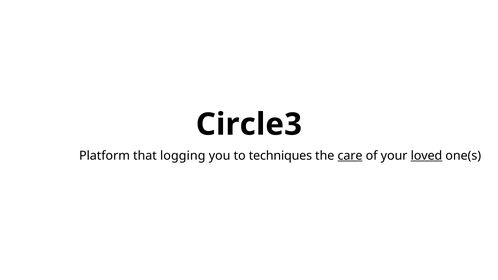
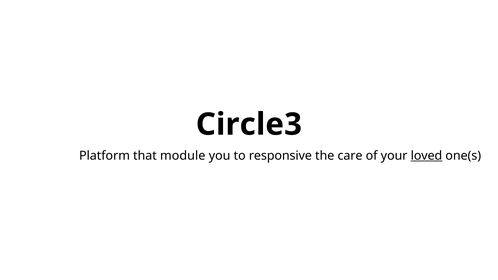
logging: logging -> module (183, 156)
techniques: techniques -> responsive (280, 156)
care underline: present -> none (350, 156)
